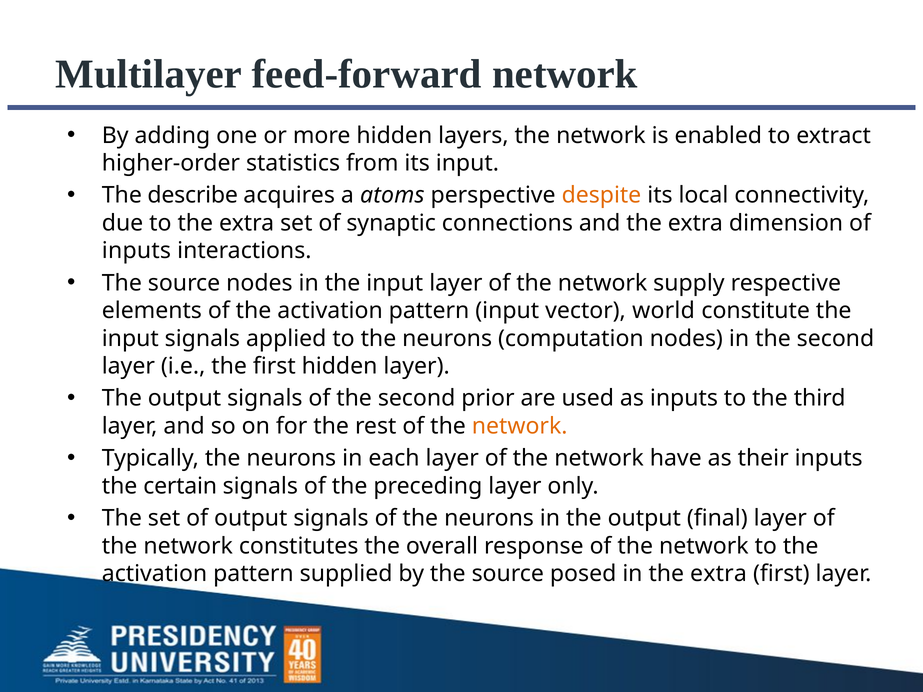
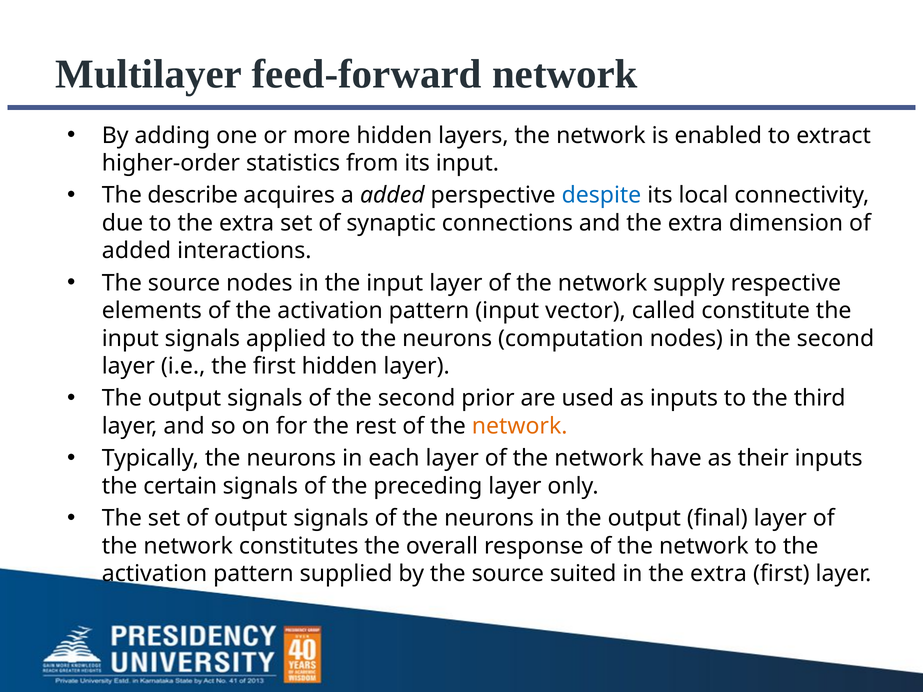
a atoms: atoms -> added (392, 195)
despite colour: orange -> blue (601, 195)
inputs: inputs -> added (136, 251)
world: world -> called (664, 311)
posed: posed -> suited (583, 574)
